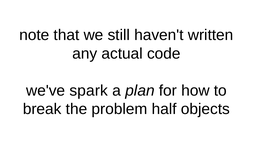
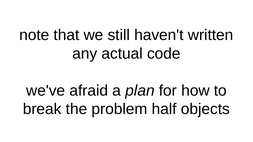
spark: spark -> afraid (89, 91)
